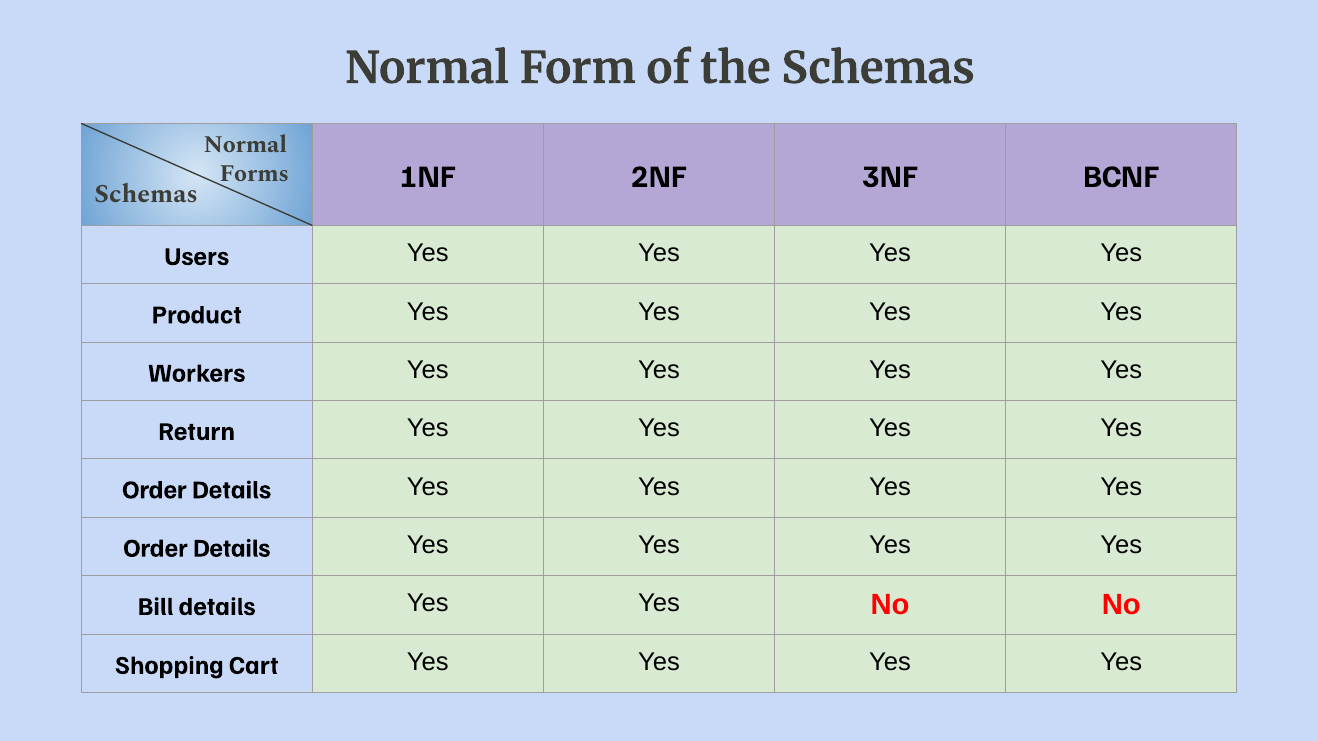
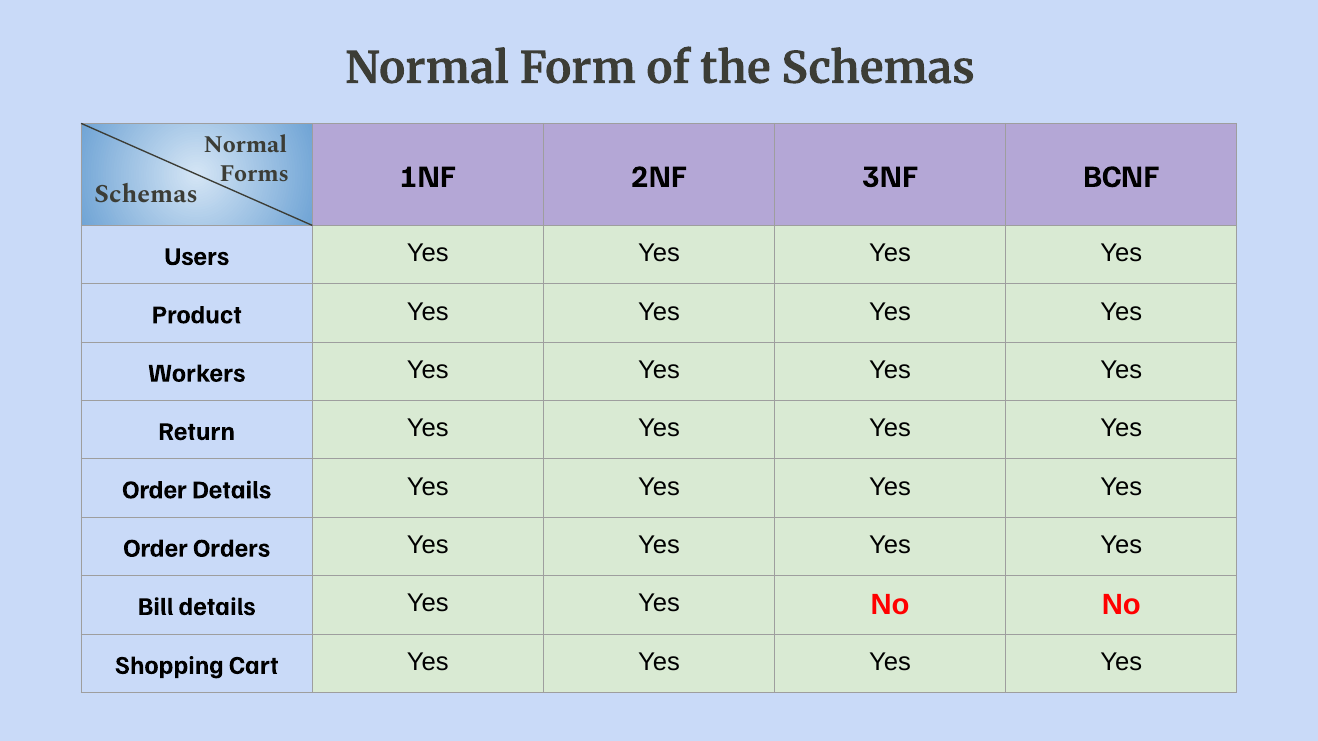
Details: Details -> Orders (232, 548)
